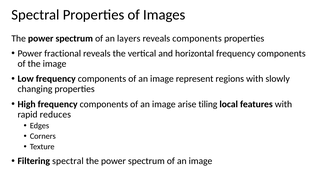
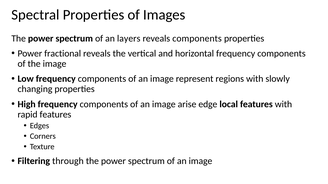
tiling: tiling -> edge (208, 104)
rapid reduces: reduces -> features (55, 115)
Filtering spectral: spectral -> through (68, 161)
